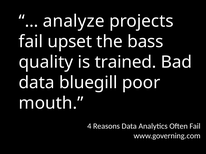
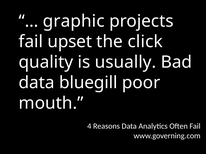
analyze: analyze -> graphic (74, 21)
bass: bass -> click (145, 42)
trained: trained -> usually (125, 62)
